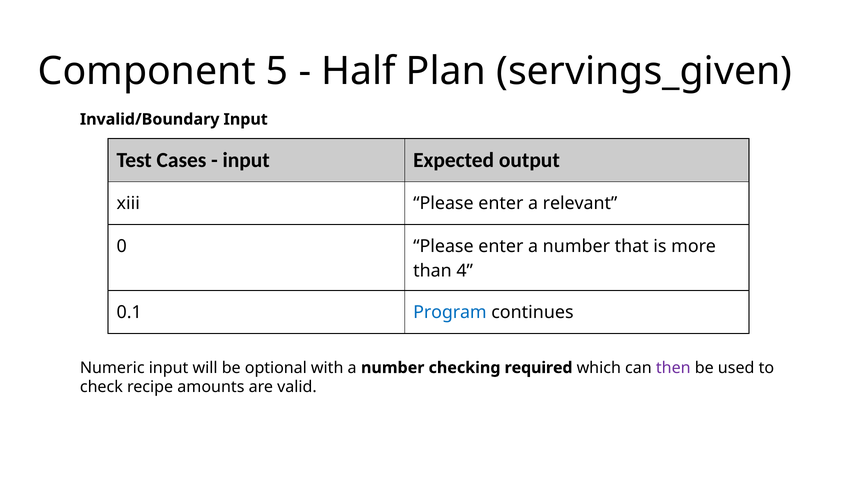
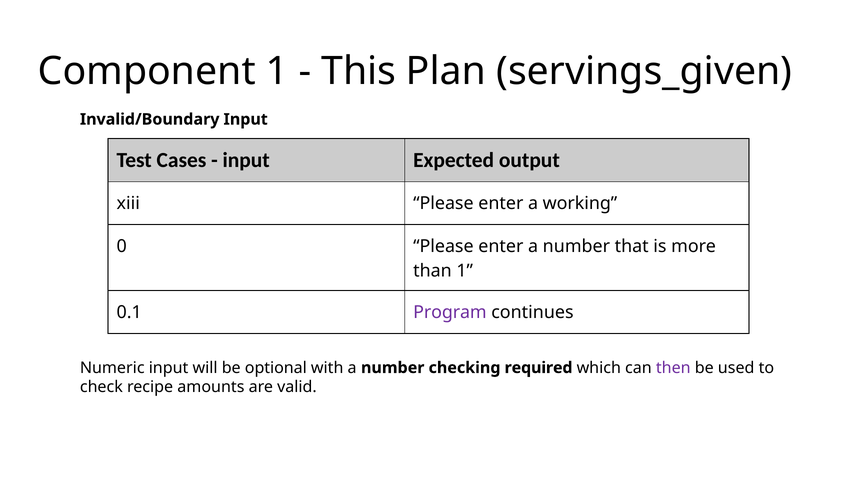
Component 5: 5 -> 1 (277, 71)
Half: Half -> This (359, 71)
relevant: relevant -> working (580, 204)
than 4: 4 -> 1 (465, 271)
Program colour: blue -> purple (450, 312)
